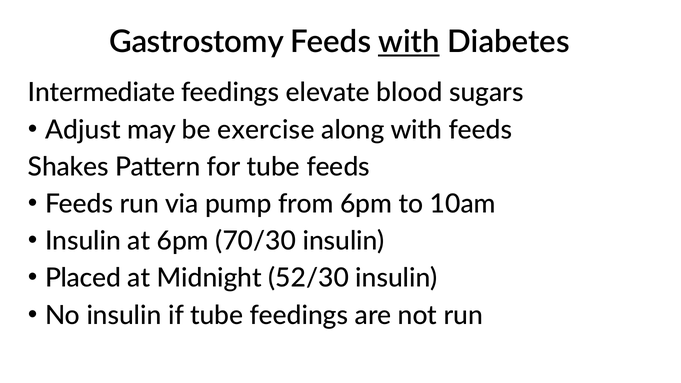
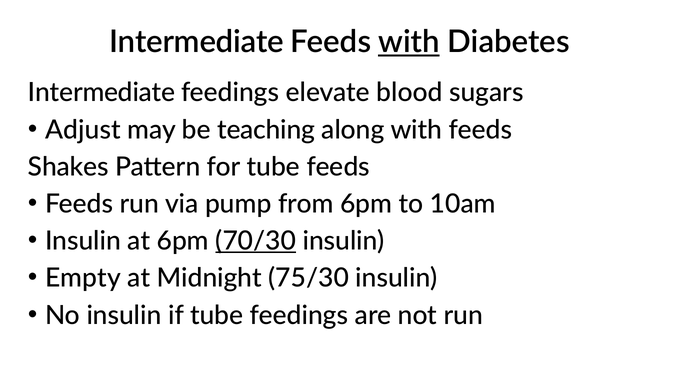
Gastrostomy: Gastrostomy -> Intermediate (197, 42)
exercise: exercise -> teaching (266, 130)
70/30 underline: none -> present (256, 241)
Placed: Placed -> Empty (83, 278)
52/30: 52/30 -> 75/30 (309, 278)
